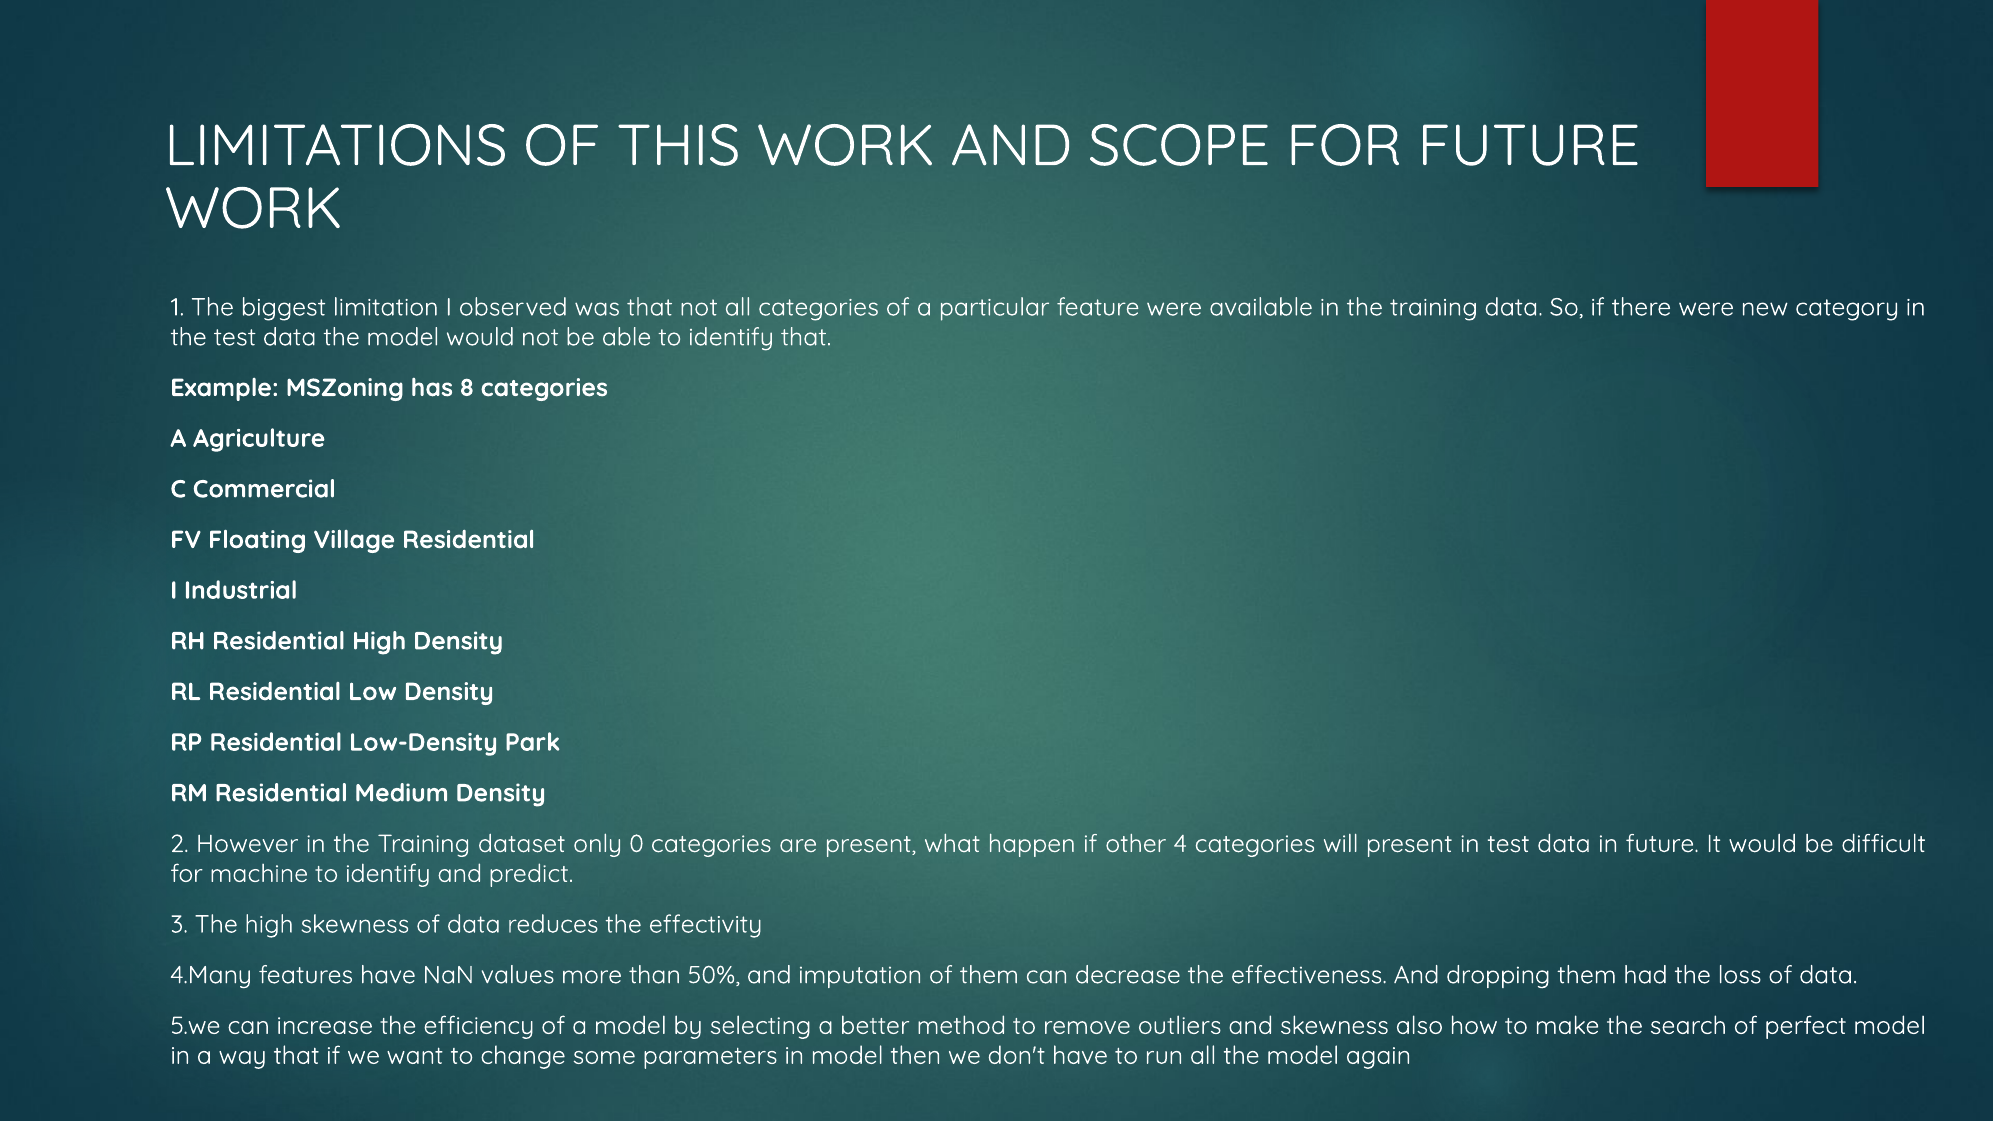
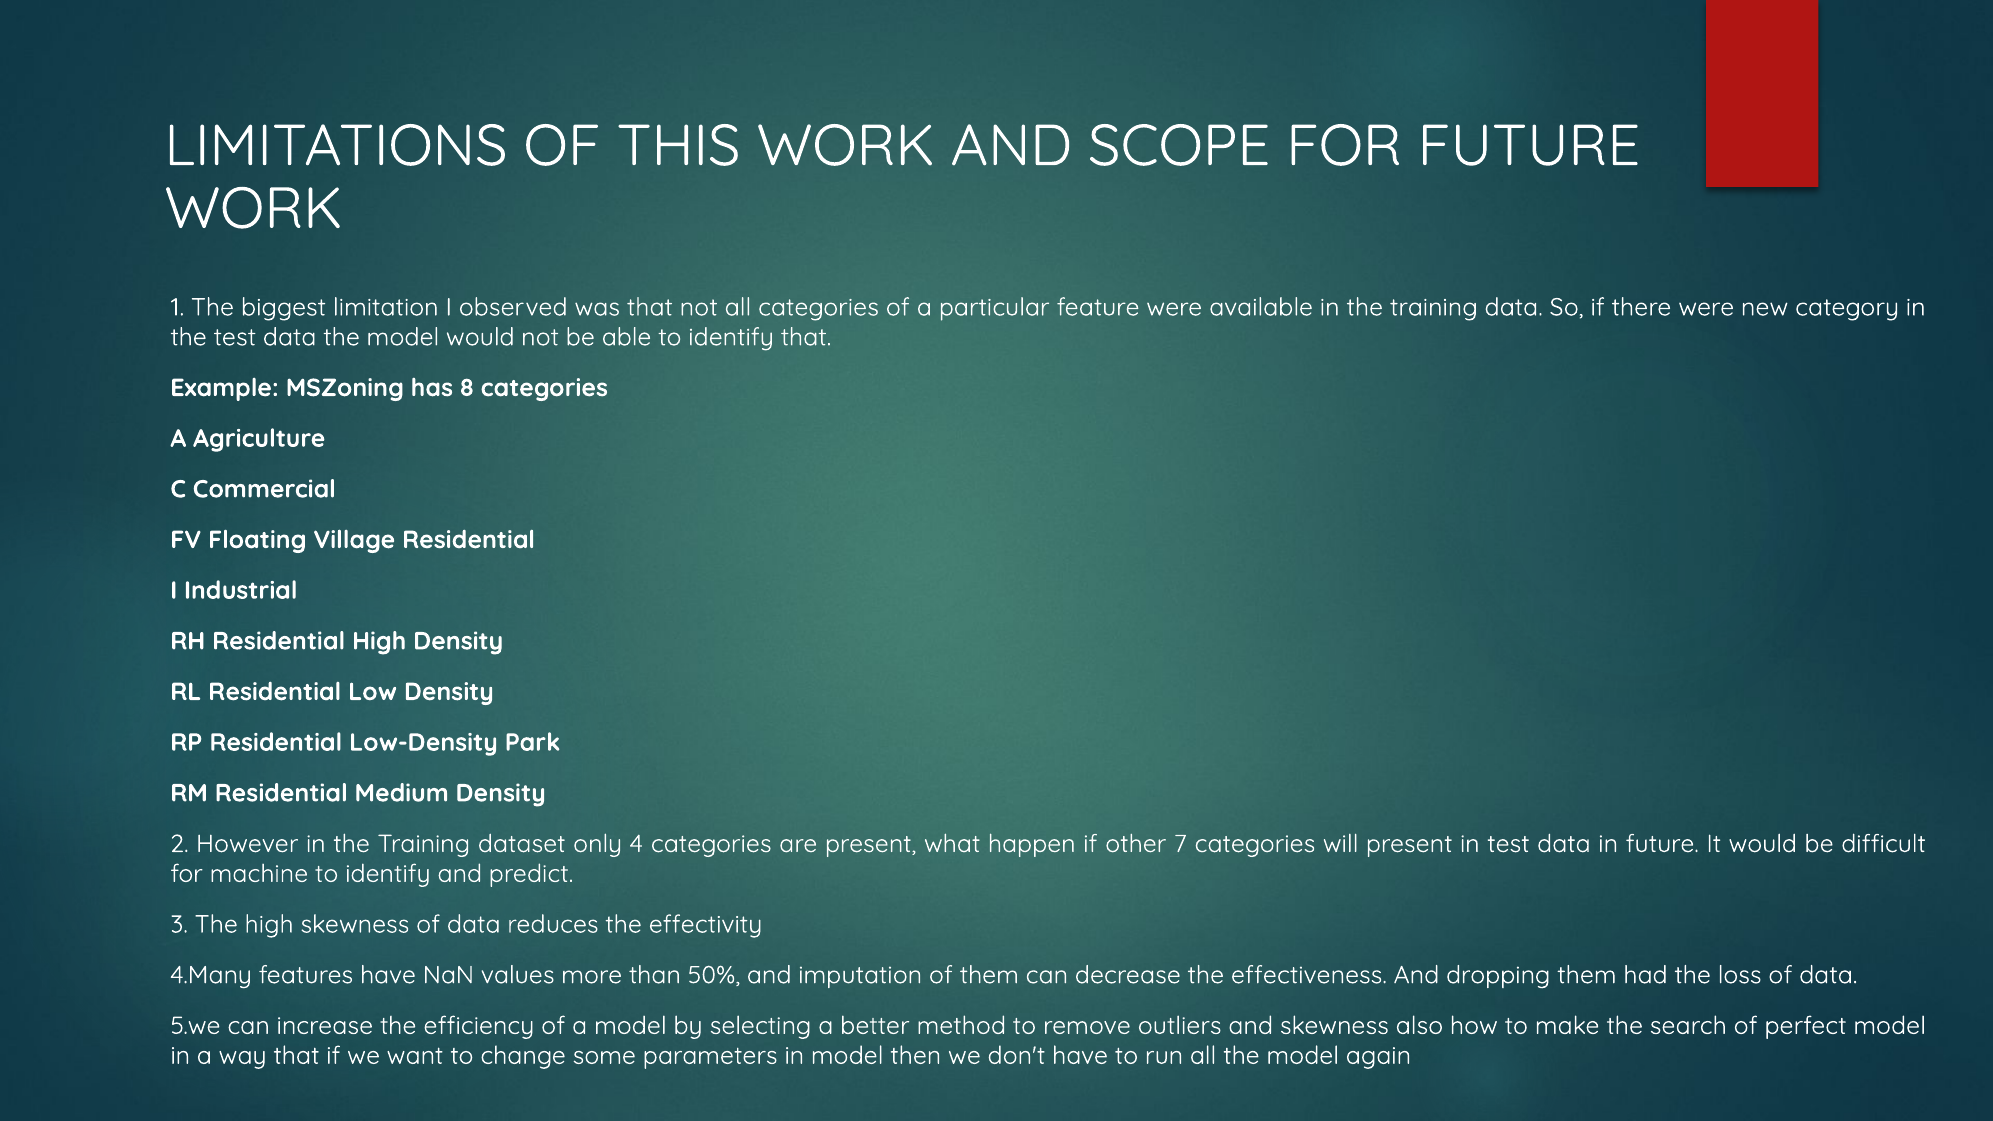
0: 0 -> 4 (636, 844)
4: 4 -> 7 (1180, 844)
